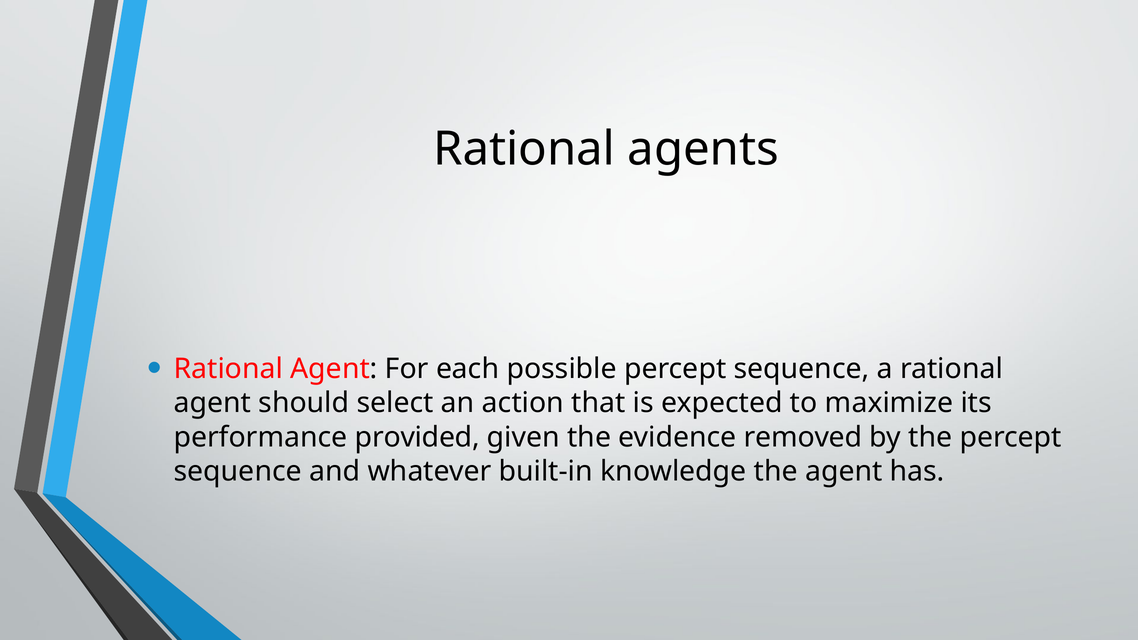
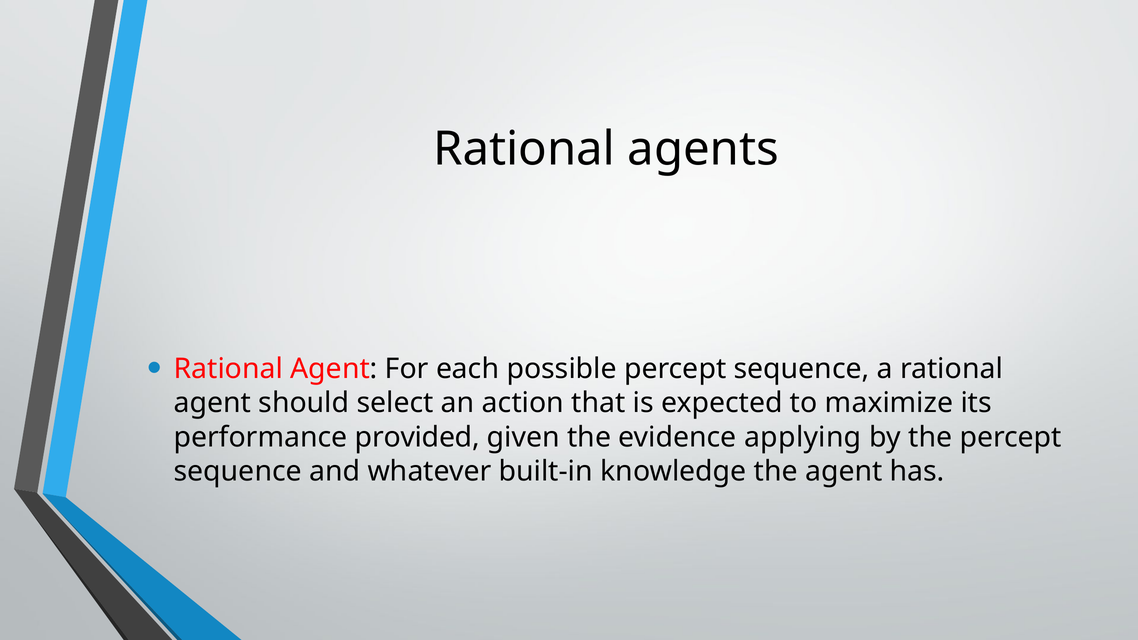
removed: removed -> applying (803, 437)
